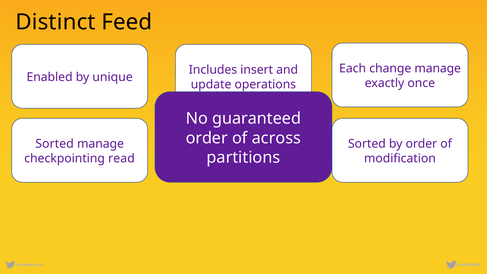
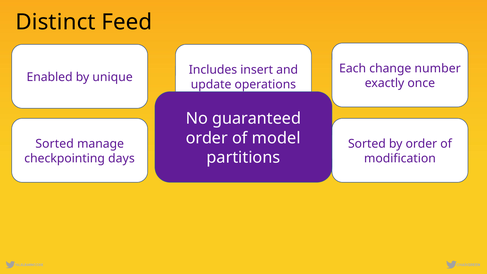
change manage: manage -> number (438, 69)
across: across -> model (276, 138)
read: read -> days (121, 158)
